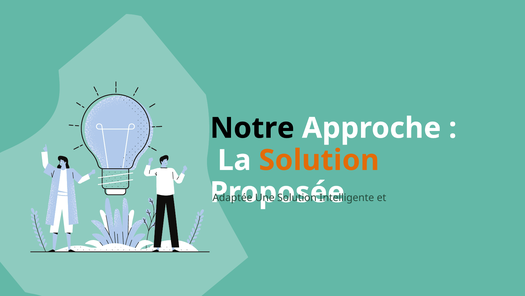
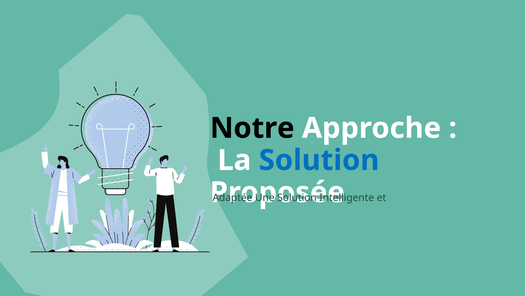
Solution colour: orange -> blue (319, 160)
